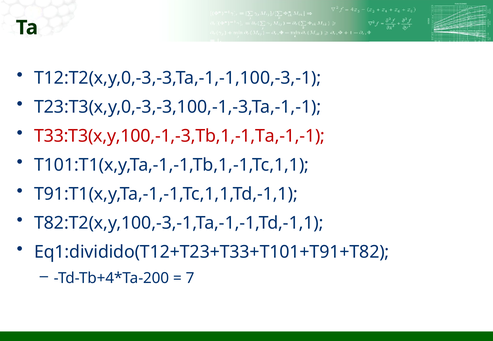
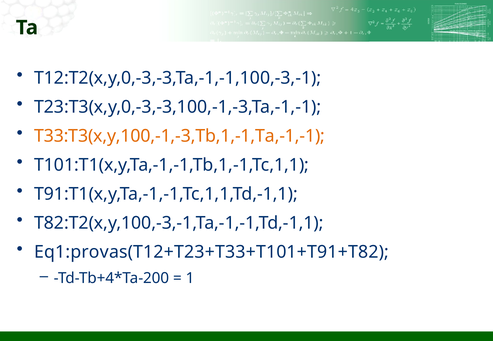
T33:T3(x,y,100,-1,-3,Tb,1,-1,Ta,-1,-1 colour: red -> orange (180, 136)
Eq1:dividido(T12+T23+T33+T101+T91+T82: Eq1:dividido(T12+T23+T33+T101+T91+T82 -> Eq1:provas(T12+T23+T33+T101+T91+T82 (212, 252)
7: 7 -> 1 (190, 278)
